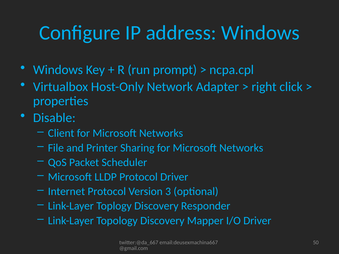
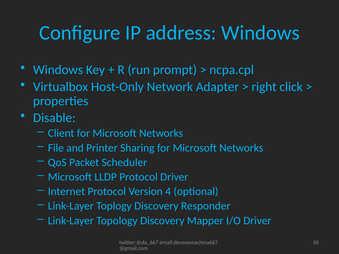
3: 3 -> 4 (168, 192)
